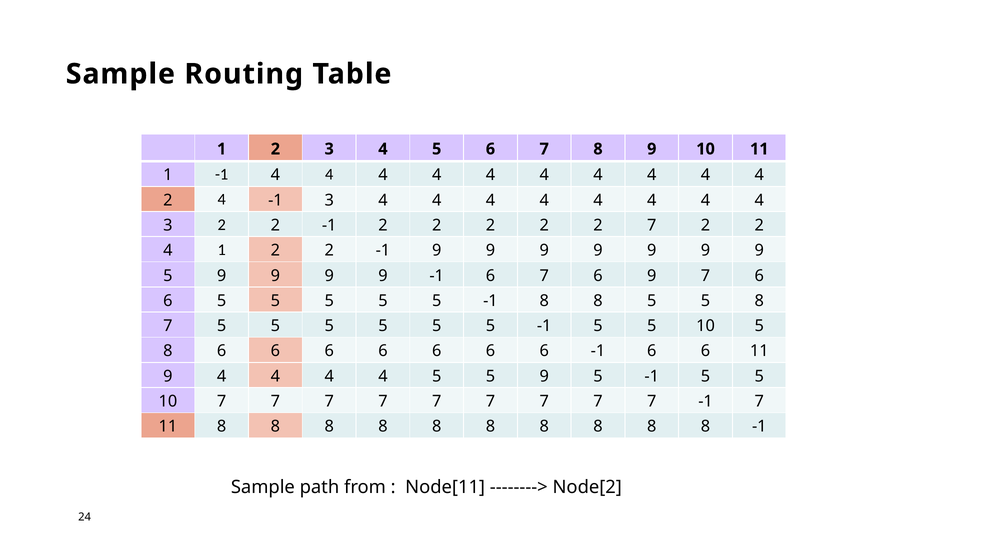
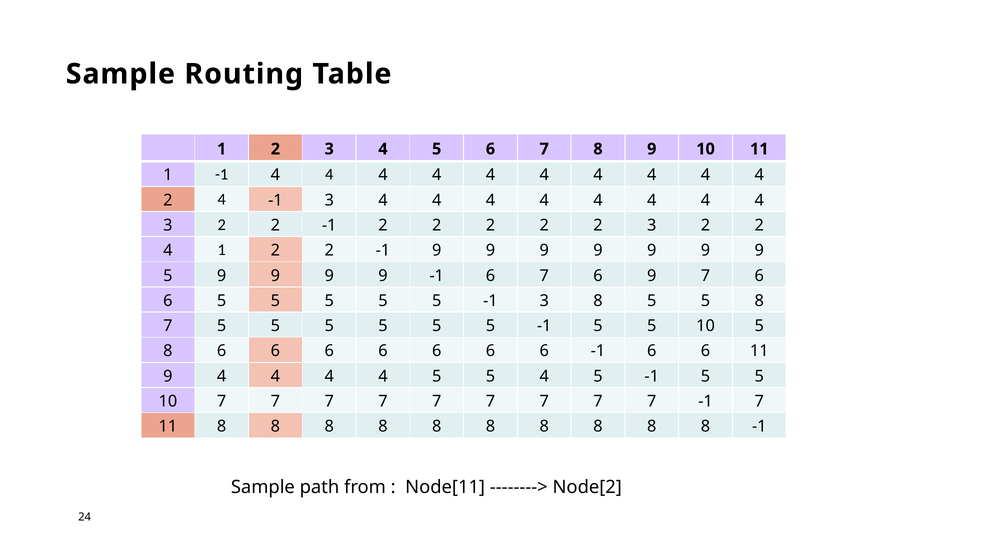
2 2 7: 7 -> 3 (652, 225)
5 -1 8: 8 -> 3 (544, 301)
5 5 9: 9 -> 4 (544, 376)
